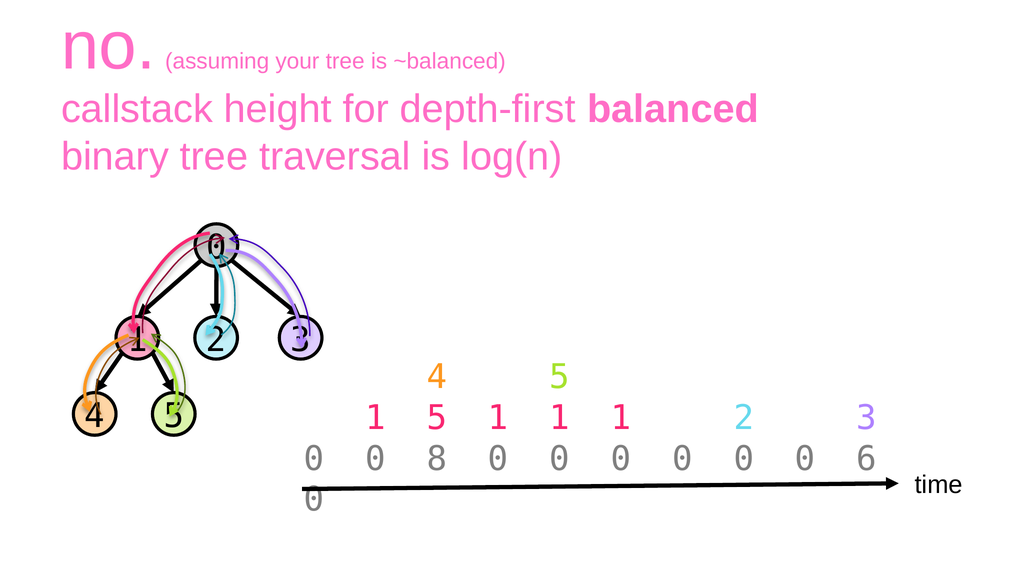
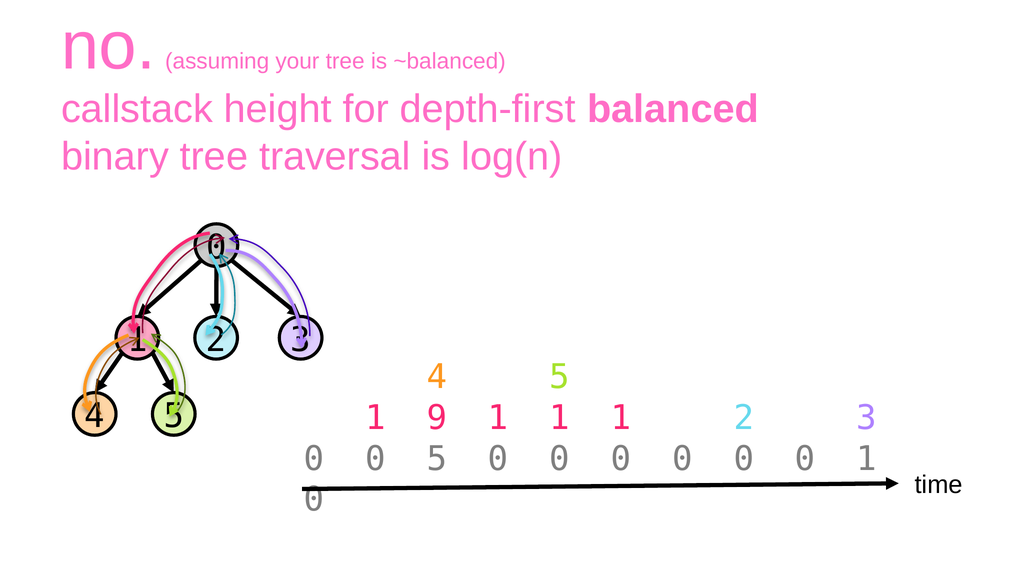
1 5: 5 -> 9 (437, 418)
0 8: 8 -> 5 (437, 459)
0 0 6: 6 -> 1 (867, 459)
